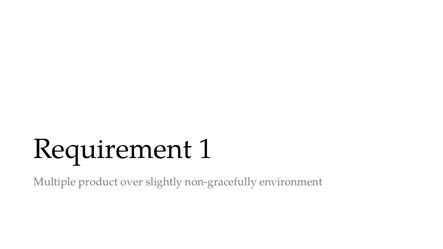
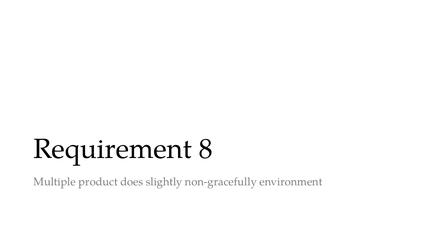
1: 1 -> 8 (206, 149)
over: over -> does (132, 182)
